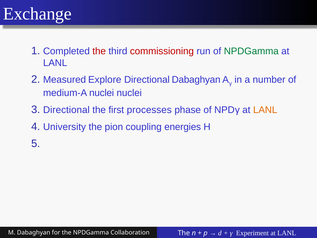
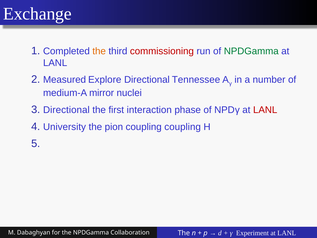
the colour: red -> orange (99, 51)
Directional Dabaghyan: Dabaghyan -> Tennessee (196, 80)
medium-A nuclei: nuclei -> mirror (102, 93)
processes: processes -> interaction (149, 110)
LANL colour: orange -> red (265, 110)
coupling energies: energies -> coupling (183, 127)
